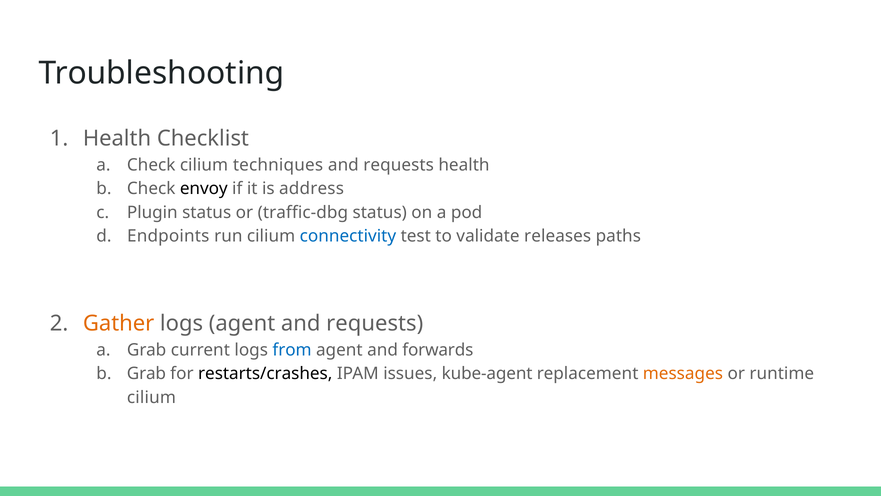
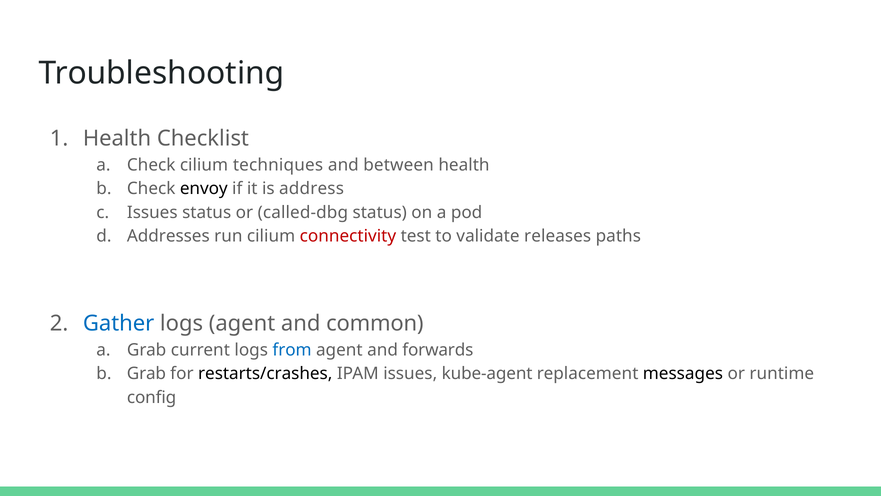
requests: requests -> between (399, 165)
Plugin: Plugin -> Issues (152, 212)
traffic-dbg: traffic-dbg -> called-dbg (303, 212)
Endpoints: Endpoints -> Addresses (168, 236)
connectivity colour: blue -> red (348, 236)
Gather colour: orange -> blue (119, 323)
agent and requests: requests -> common (375, 323)
messages colour: orange -> black (683, 373)
cilium: cilium -> config (152, 397)
